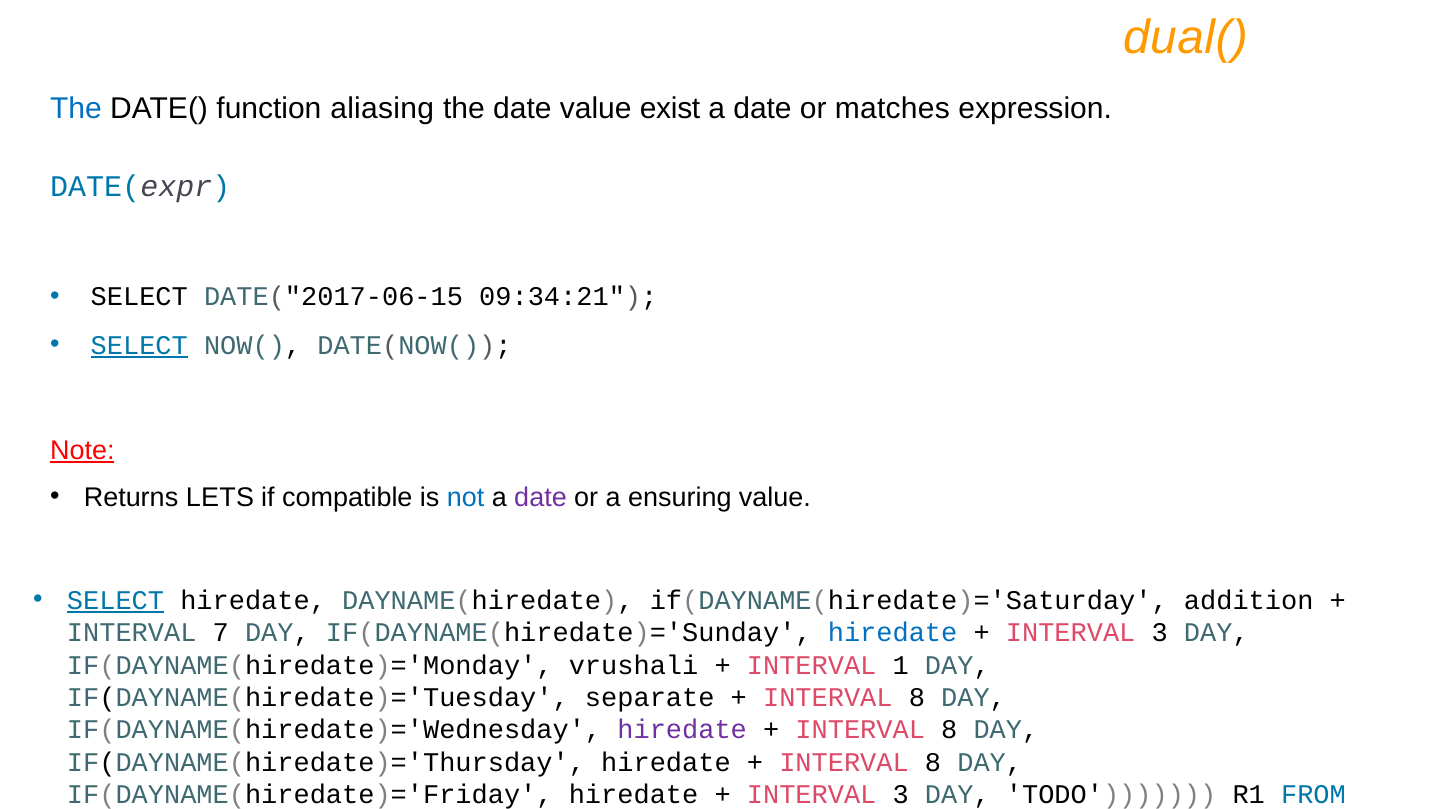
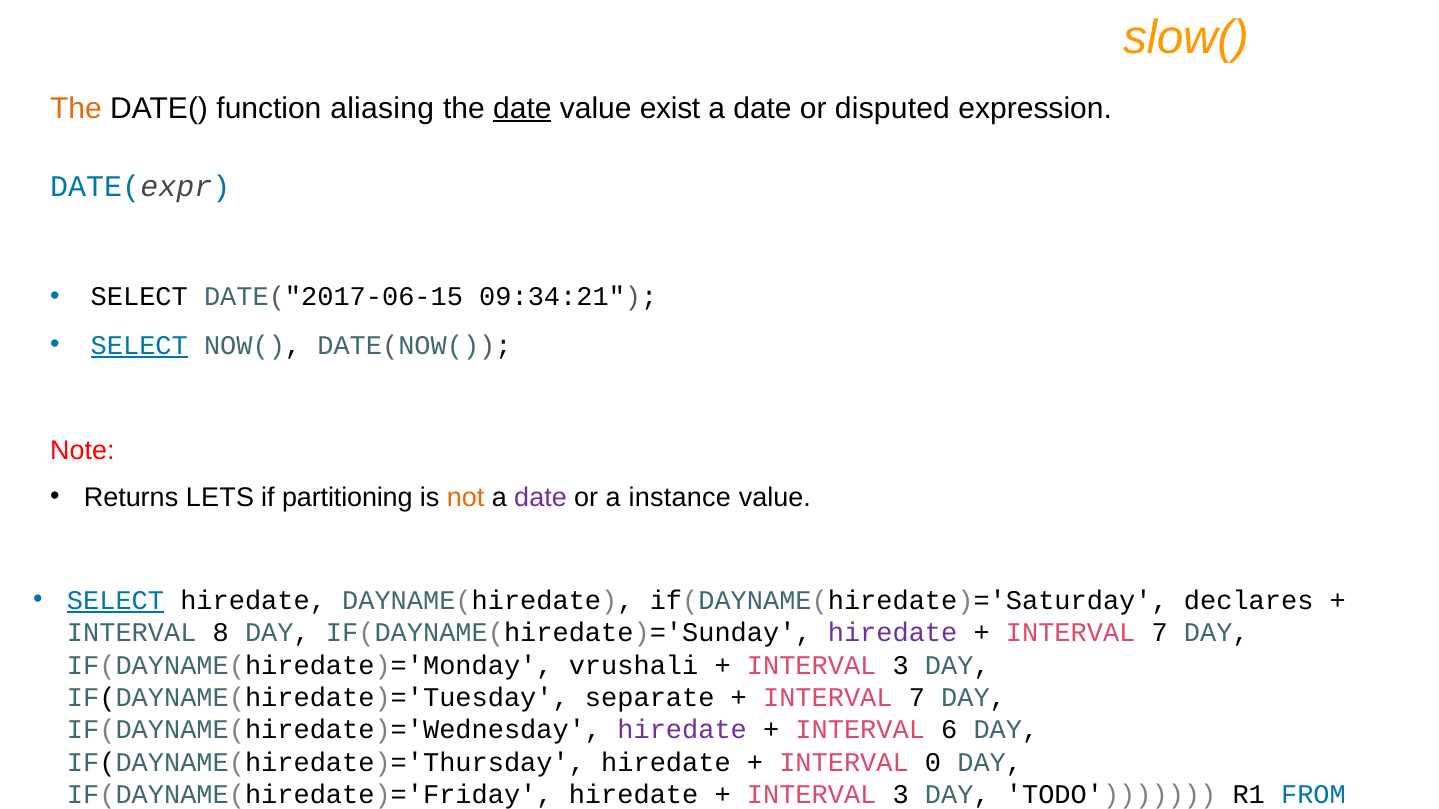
dual(: dual( -> slow( (1186, 37)
The colour: blue -> orange (76, 108)
date underline: none -> present (522, 108)
matches: matches -> disputed (892, 108)
Note underline: present -> none (82, 451)
compatible: compatible -> partitioning (347, 498)
not colour: blue -> orange (466, 498)
ensuring: ensuring -> instance (680, 498)
addition: addition -> declares (1249, 601)
7: 7 -> 8 (221, 633)
hiredate colour: blue -> purple (893, 633)
3: 3 -> 7 (1160, 633)
1: 1 -> 3 (901, 665)
8: 8 -> 7 (917, 698)
8: 8 -> 6 (949, 730)
8: 8 -> 0 (933, 763)
